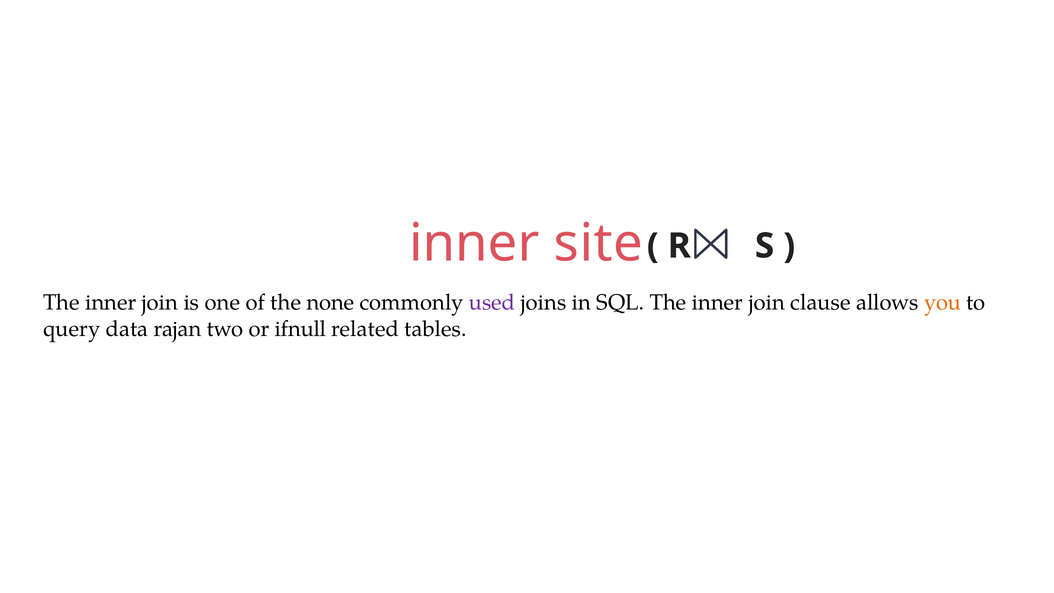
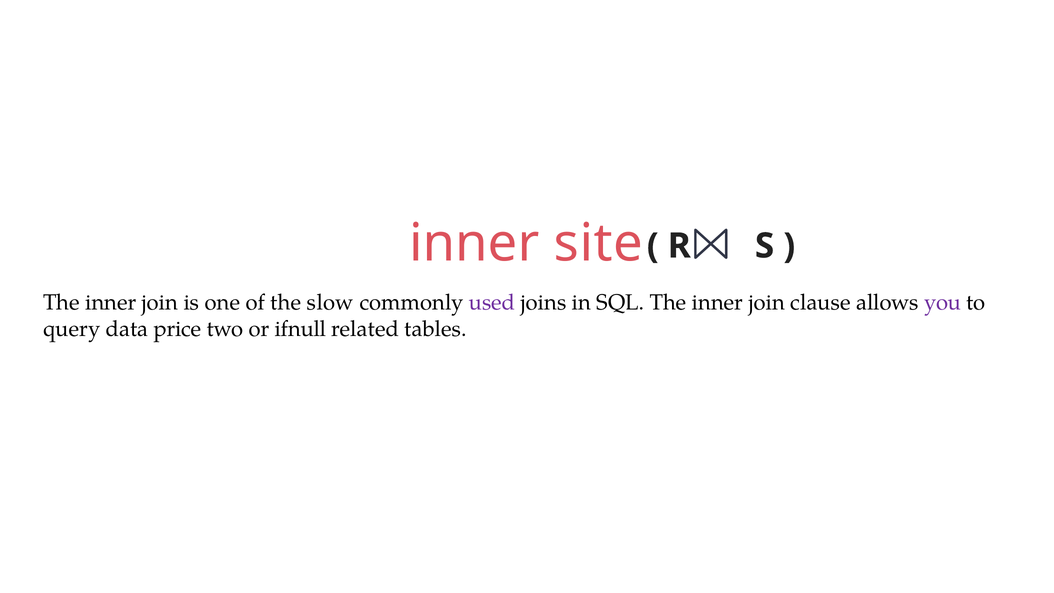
none: none -> slow (330, 302)
you colour: orange -> purple (943, 302)
rajan: rajan -> price (178, 329)
